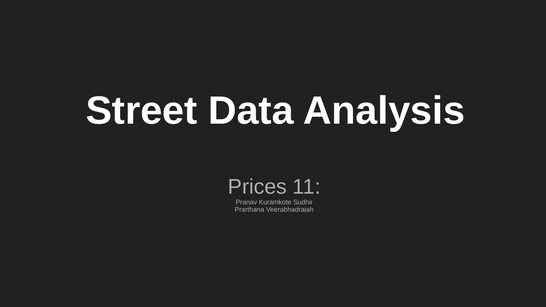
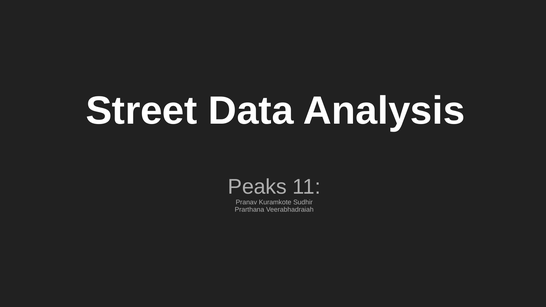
Prices: Prices -> Peaks (257, 187)
